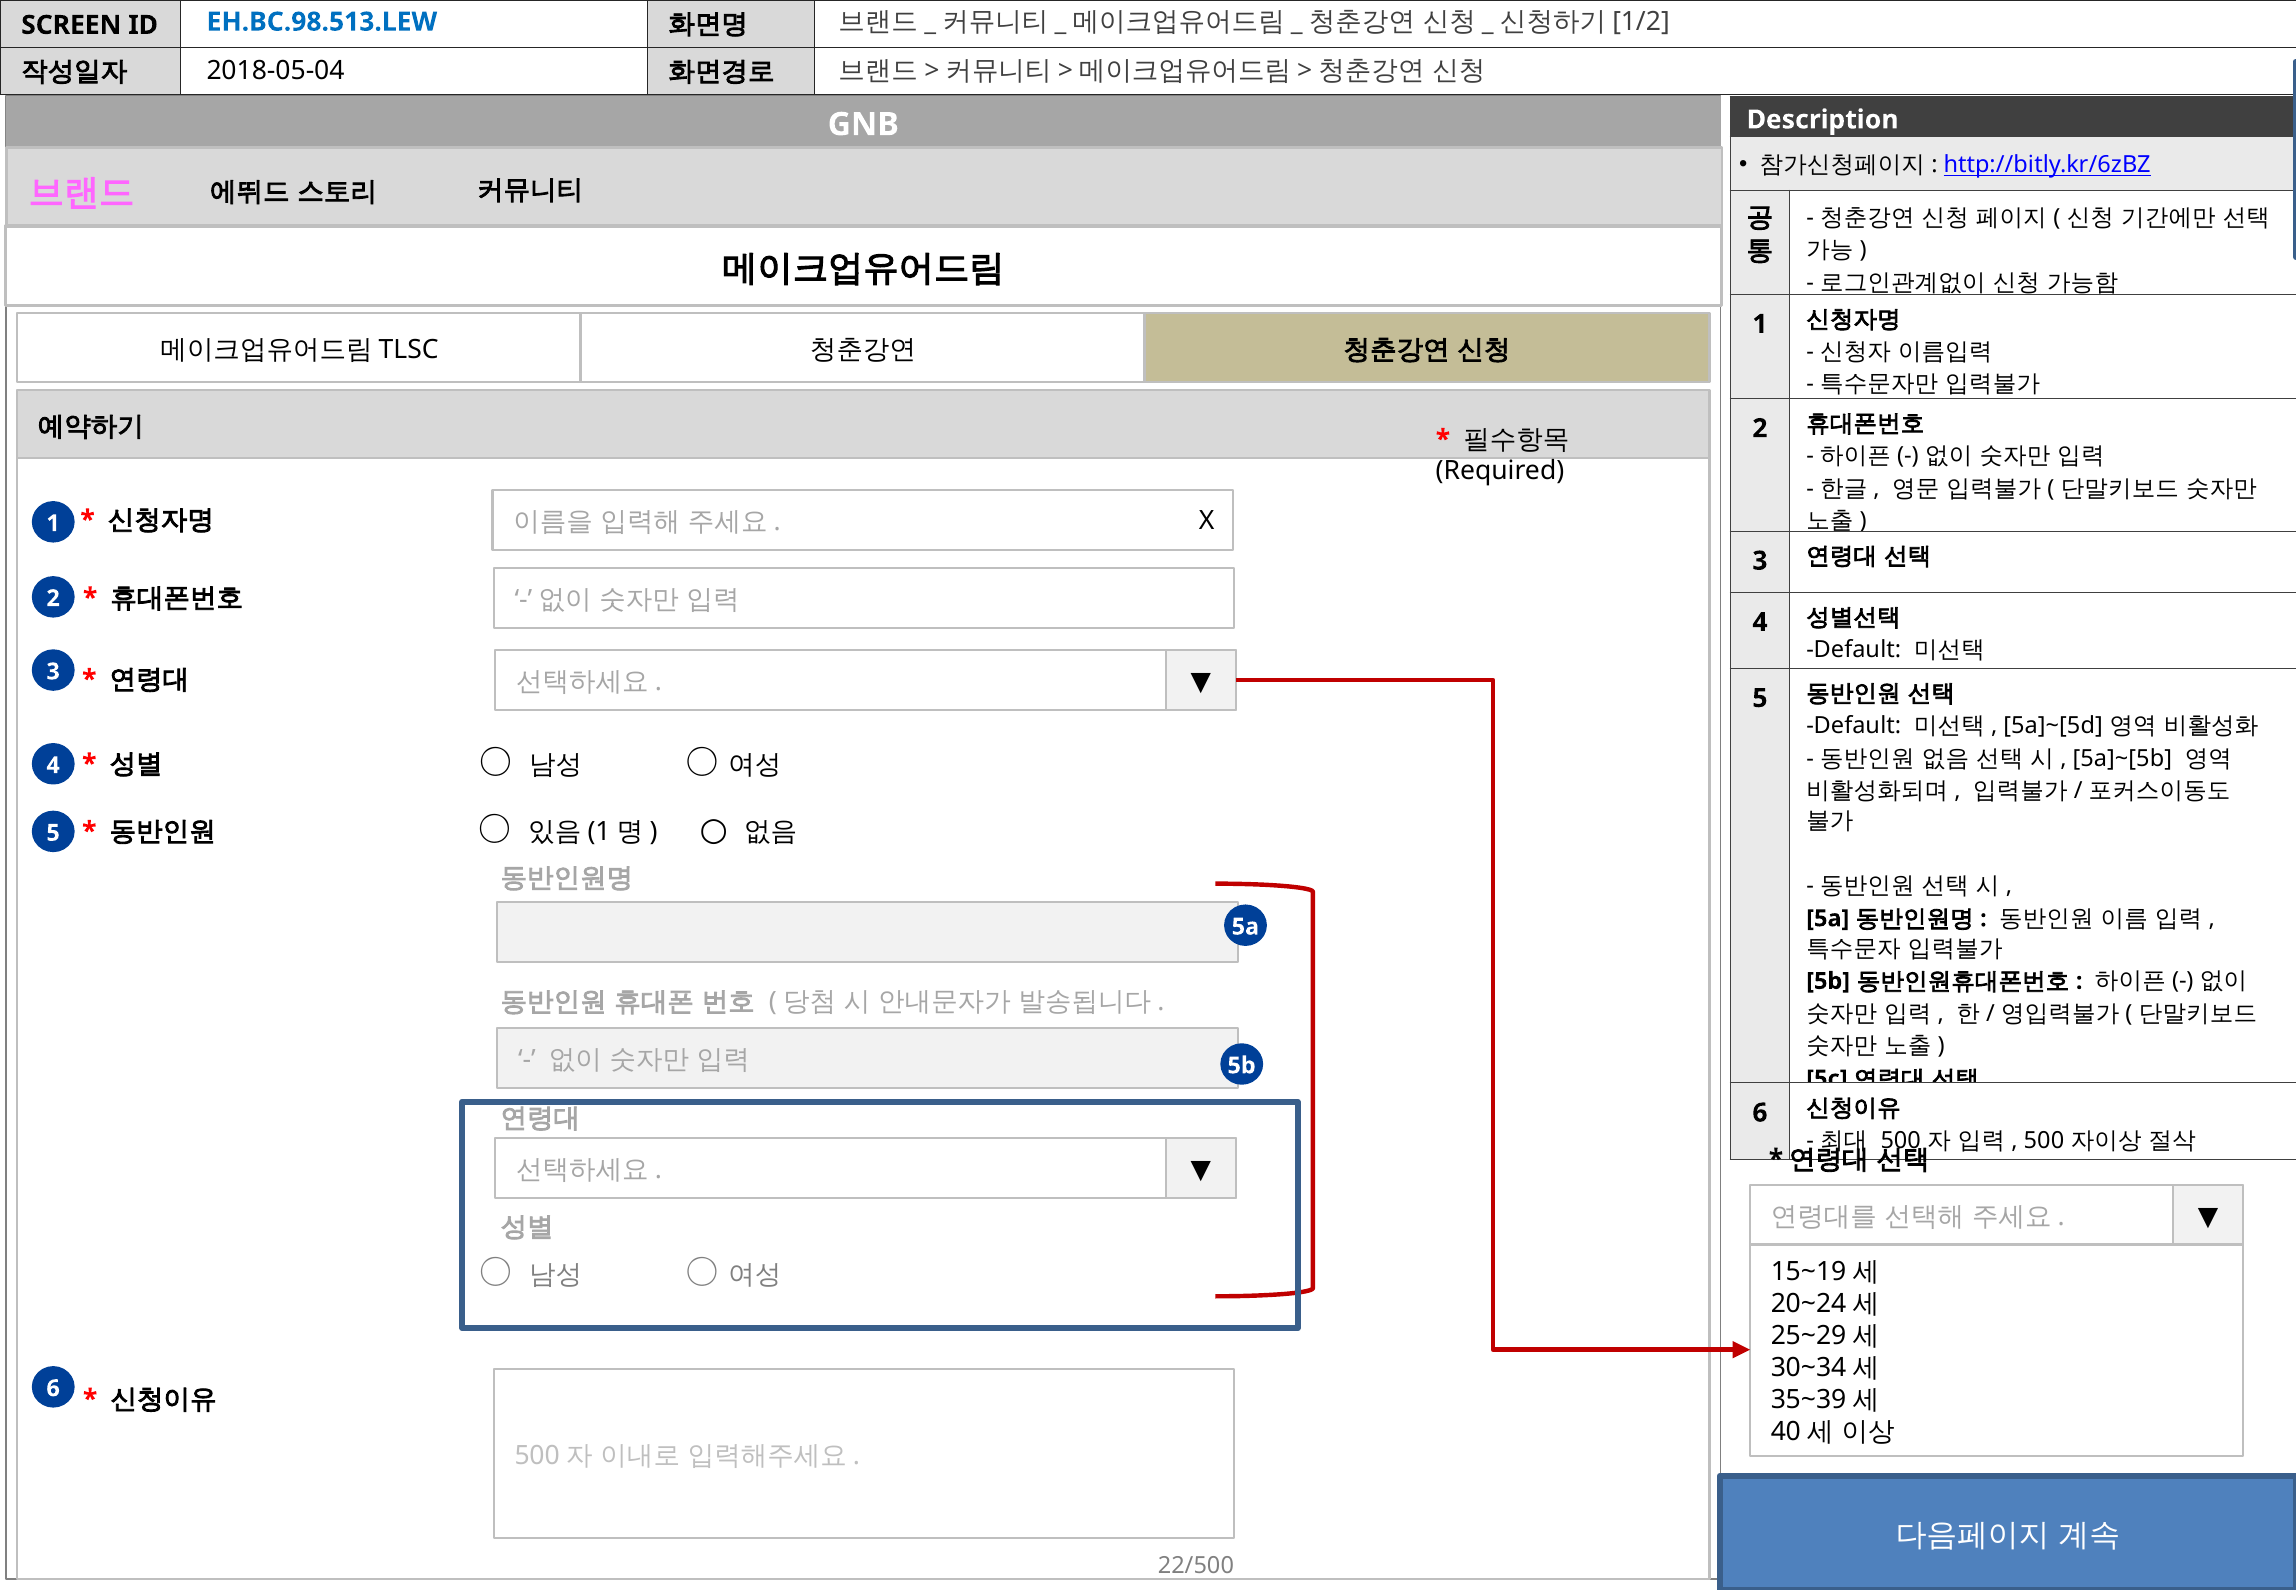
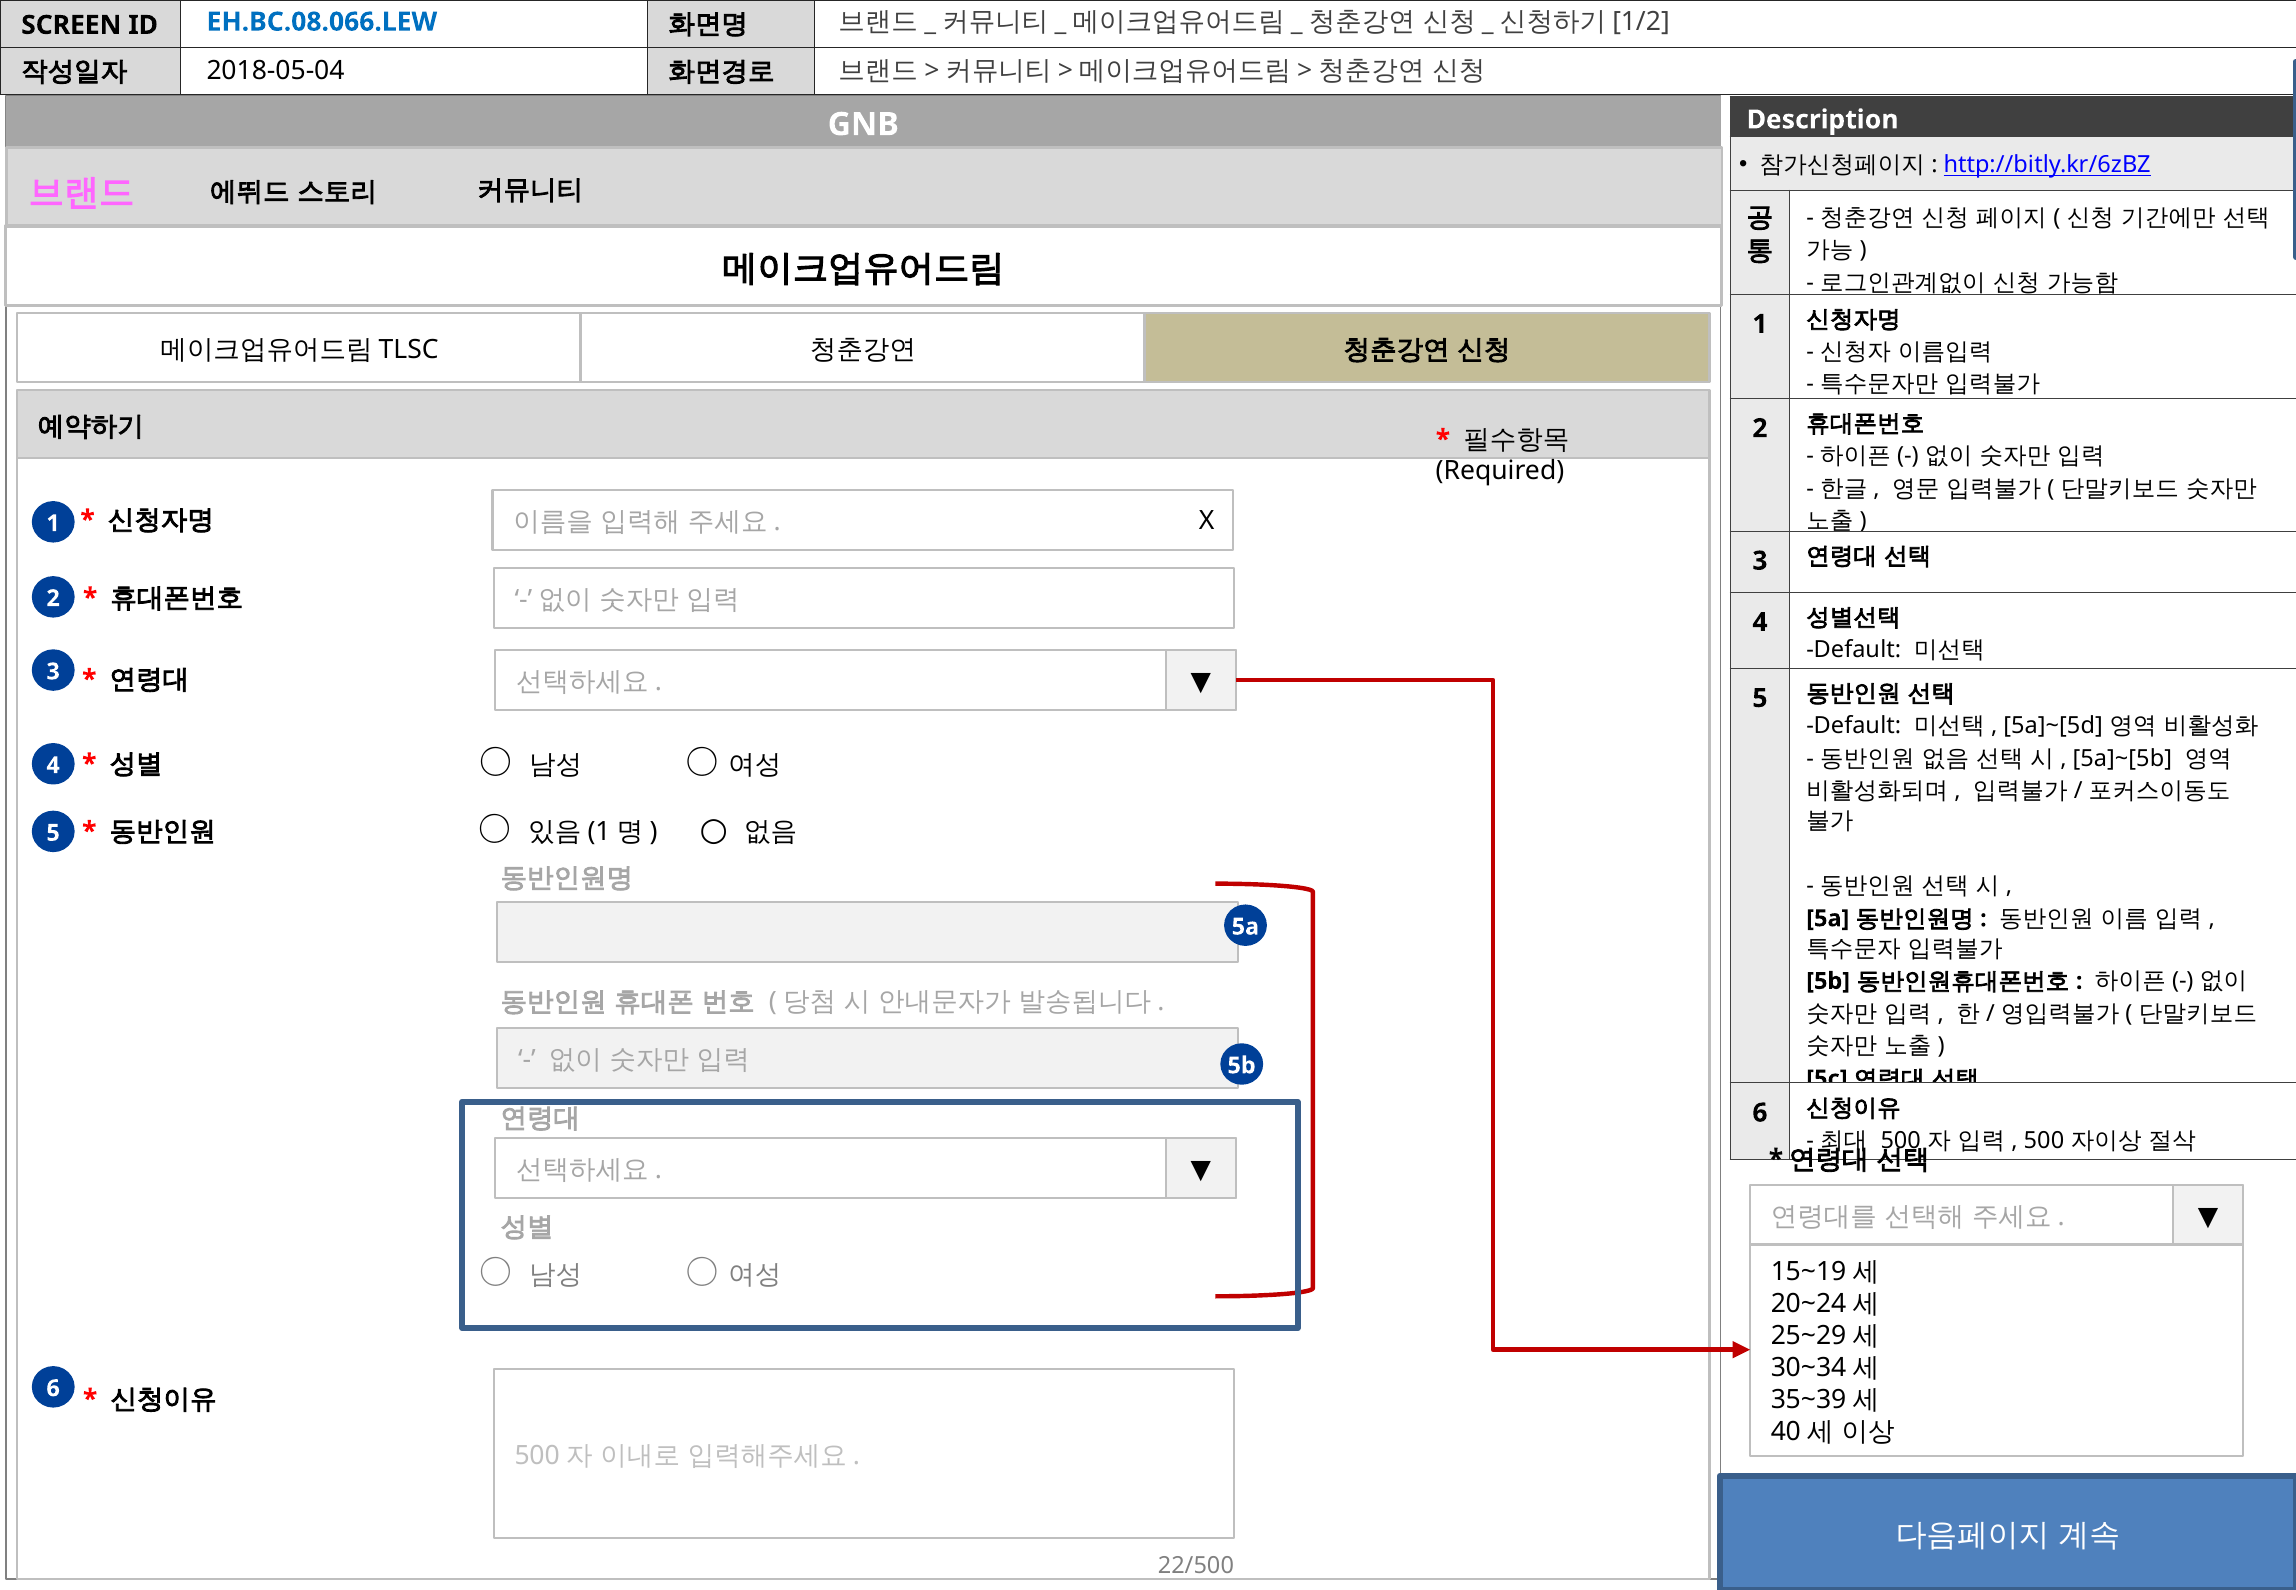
EH.BC.98.513.LEW: EH.BC.98.513.LEW -> EH.BC.08.066.LEW (322, 22)
